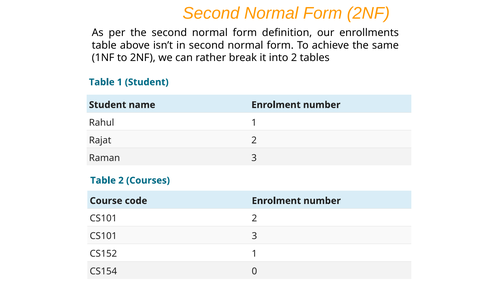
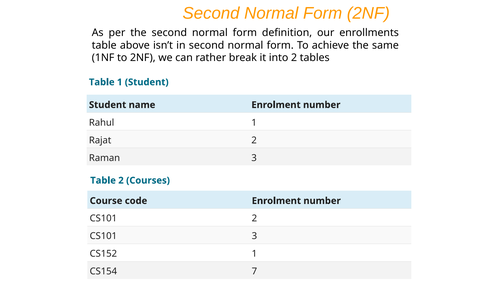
0: 0 -> 7 (254, 271)
